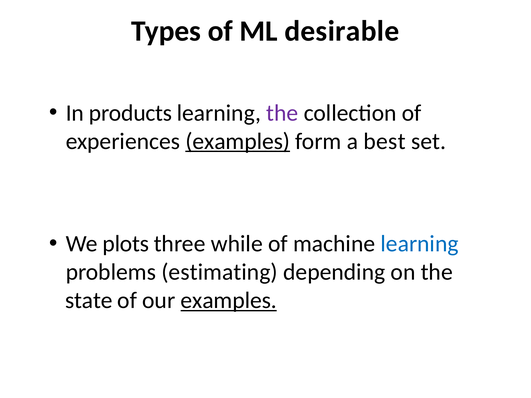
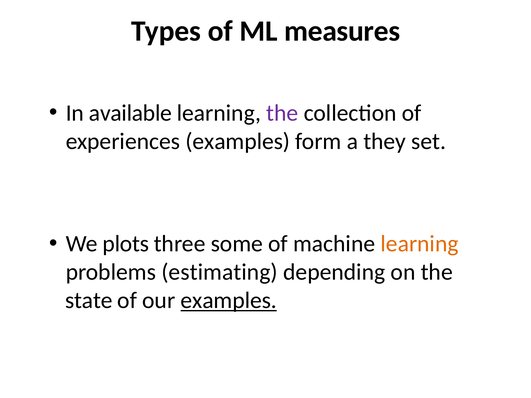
desirable: desirable -> measures (342, 31)
products: products -> available (130, 113)
examples underline: present -> none (238, 141)
best: best -> they (385, 141)
while: while -> some (237, 244)
learning colour: blue -> orange (420, 244)
